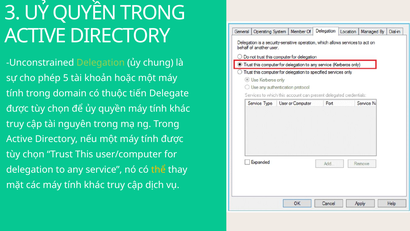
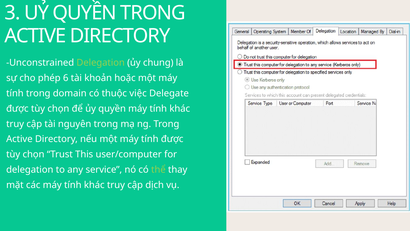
5: 5 -> 6 (66, 78)
tiến: tiến -> việc (138, 93)
thể colour: yellow -> light green (158, 169)
